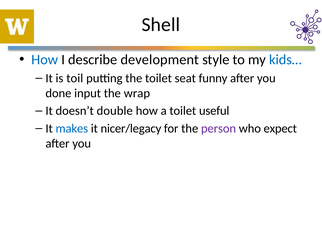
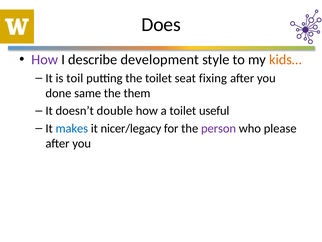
Shell: Shell -> Does (161, 24)
How colour: blue -> purple (45, 59)
kids… colour: blue -> orange (285, 59)
funny: funny -> fixing (213, 78)
input: input -> same (88, 93)
wrap: wrap -> them (137, 93)
expect: expect -> please (280, 128)
